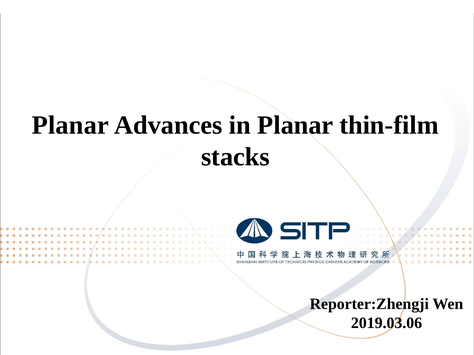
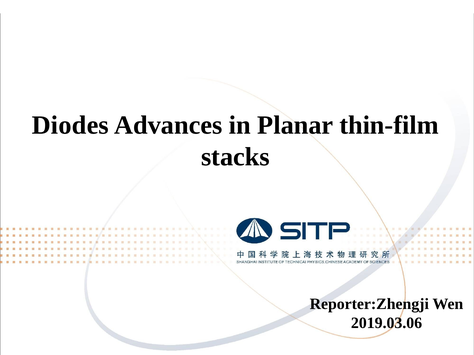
Planar: Planar -> Diodes (70, 125)
